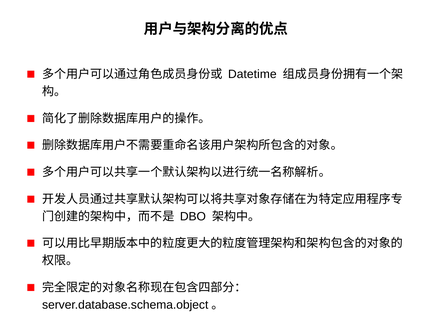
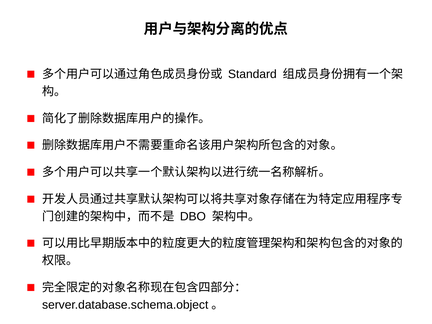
Datetime: Datetime -> Standard (252, 74)
